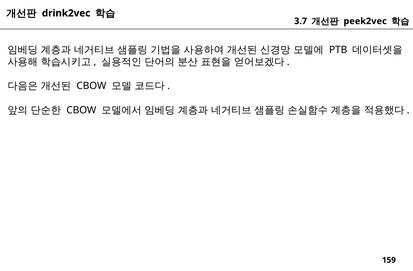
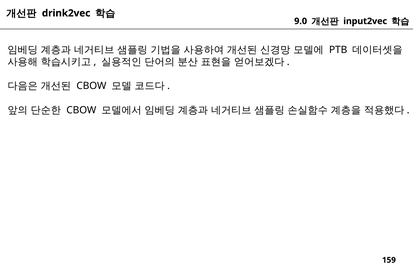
3.7: 3.7 -> 9.0 (301, 21)
peek2vec: peek2vec -> input2vec (365, 21)
